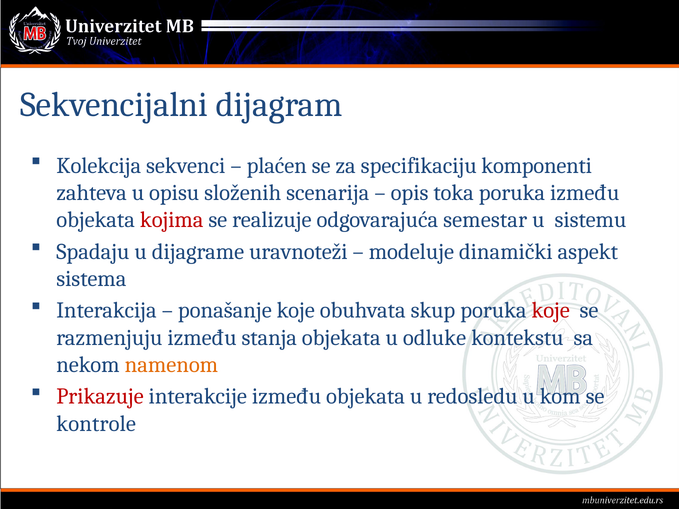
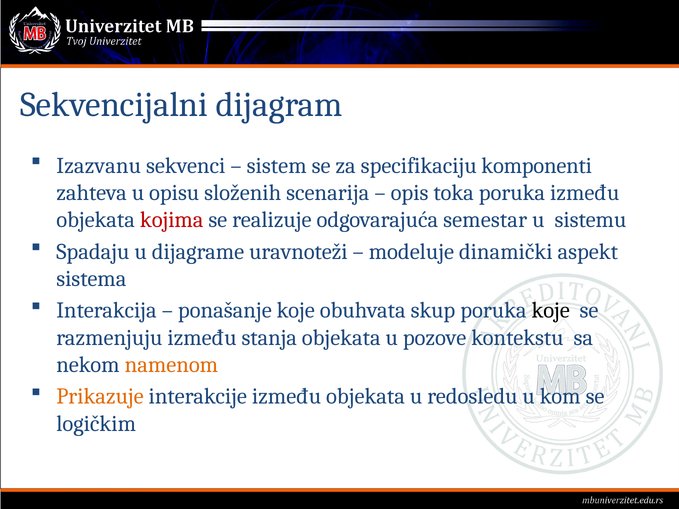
Kolekcija: Kolekcija -> Izazvanu (99, 166)
plaćen: plaćen -> sistem (277, 166)
koje colour: red -> black (551, 311)
odluke: odluke -> pozove (435, 338)
Prikazuje colour: red -> orange (100, 397)
kontrole: kontrole -> logičkim (96, 424)
